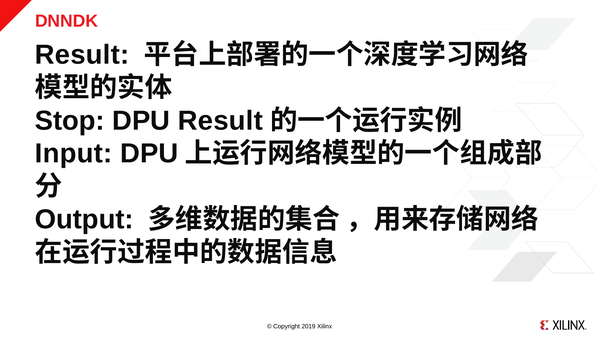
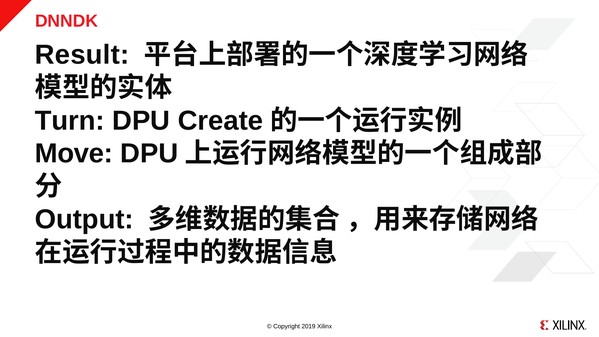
Stop: Stop -> Turn (70, 121)
DPU Result: Result -> Create (220, 121)
Input: Input -> Move (74, 154)
